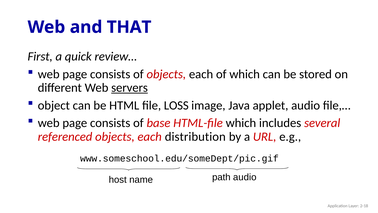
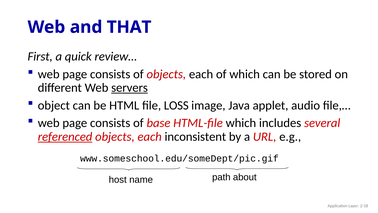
referenced underline: none -> present (65, 136)
distribution: distribution -> inconsistent (195, 136)
path audio: audio -> about (245, 177)
